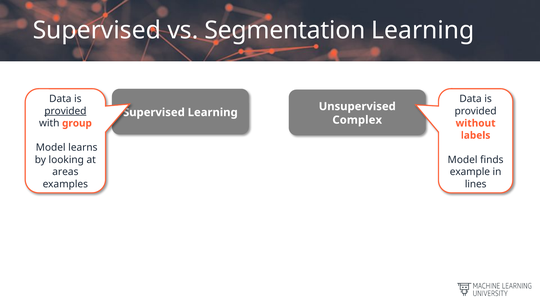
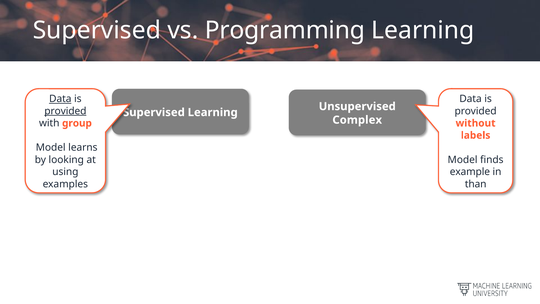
Segmentation: Segmentation -> Programming (285, 30)
Data underline: none -> present (60, 99)
areas: areas -> using (65, 172)
lines: lines -> than (476, 184)
